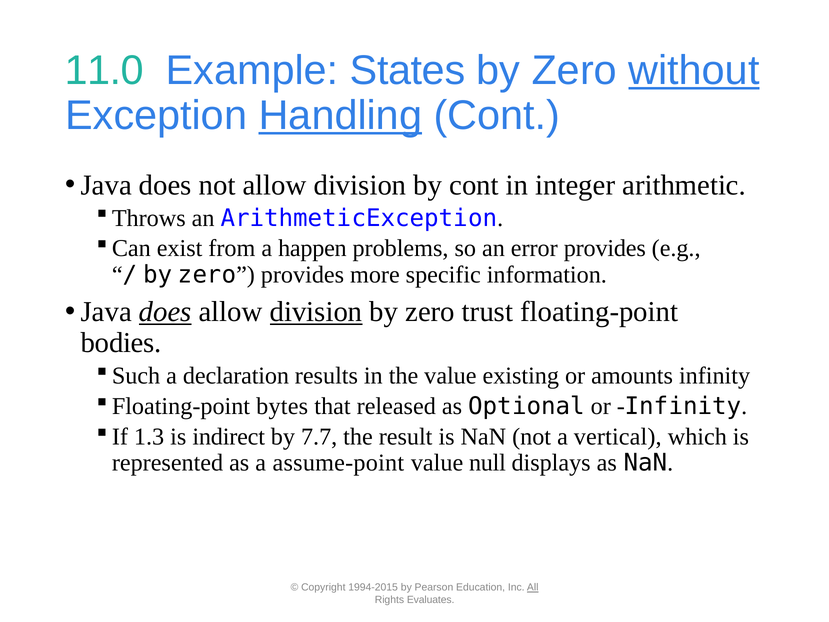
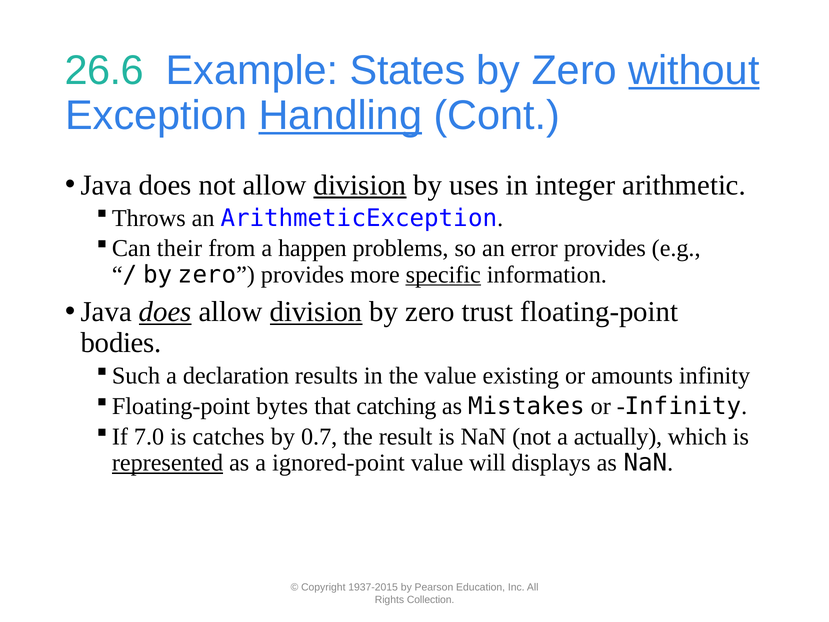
11.0: 11.0 -> 26.6 (104, 70)
division underline: none -> present (360, 185)
by cont: cont -> uses (474, 185)
exist: exist -> their (179, 248)
specific underline: none -> present (443, 274)
released: released -> catching (396, 406)
Optional: Optional -> Mistakes (527, 406)
1.3: 1.3 -> 7.0 (149, 437)
indirect: indirect -> catches (228, 437)
7.7: 7.7 -> 0.7 (319, 437)
vertical: vertical -> actually (618, 437)
represented underline: none -> present (168, 463)
assume-point: assume-point -> ignored-point (338, 463)
null: null -> will (487, 463)
1994-2015: 1994-2015 -> 1937-2015 (373, 587)
All underline: present -> none (533, 587)
Evaluates: Evaluates -> Collection (431, 600)
